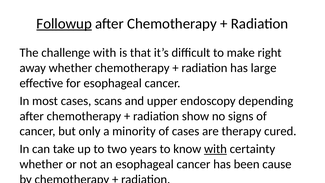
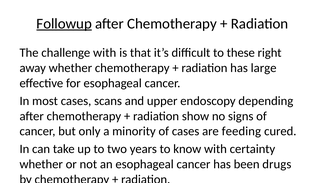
make: make -> these (241, 53)
therapy: therapy -> feeding (241, 131)
with underline: present -> none (215, 149)
cause: cause -> drugs (277, 164)
